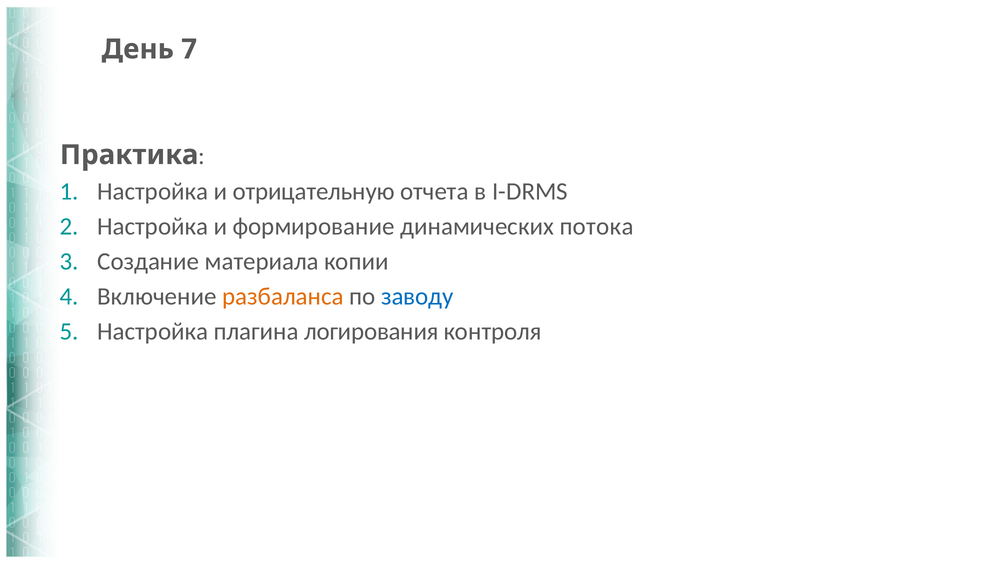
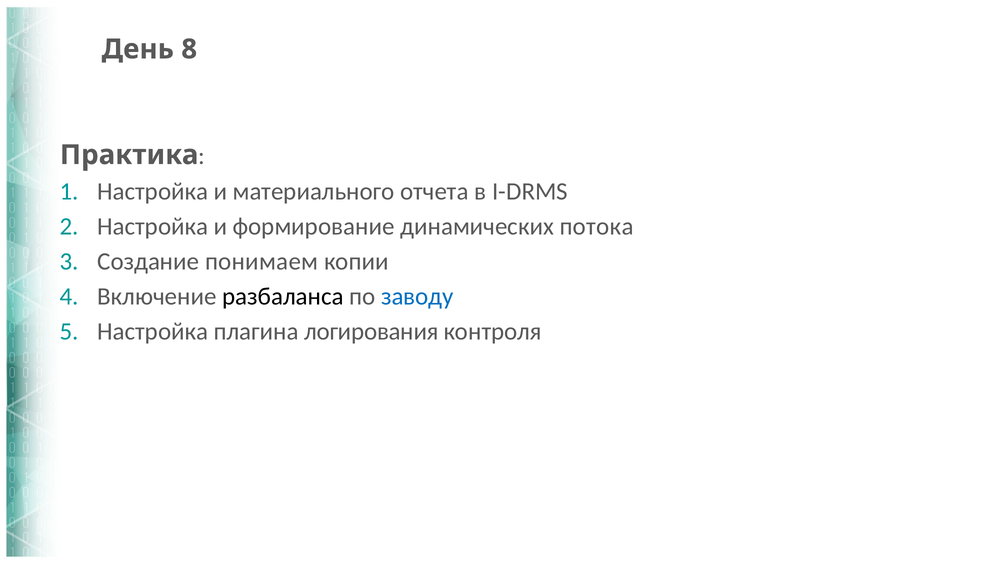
7: 7 -> 8 (189, 49)
отрицательную: отрицательную -> материального (314, 191)
материала: материала -> понимаем (262, 261)
разбаланса colour: orange -> black (283, 296)
